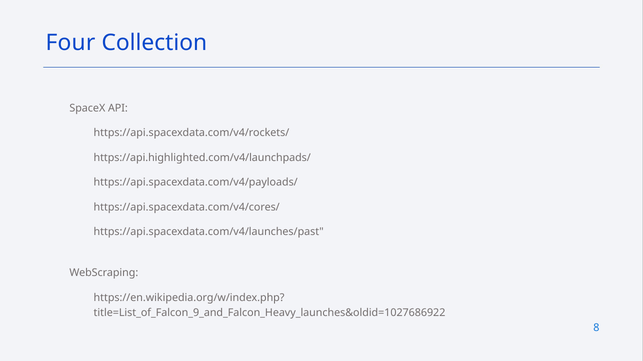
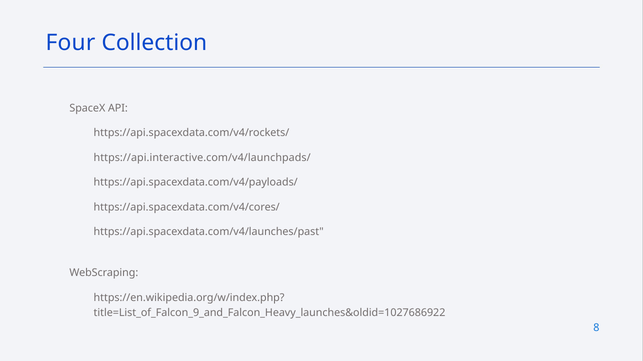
https://api.highlighted.com/v4/launchpads/: https://api.highlighted.com/v4/launchpads/ -> https://api.interactive.com/v4/launchpads/ (202, 158)
